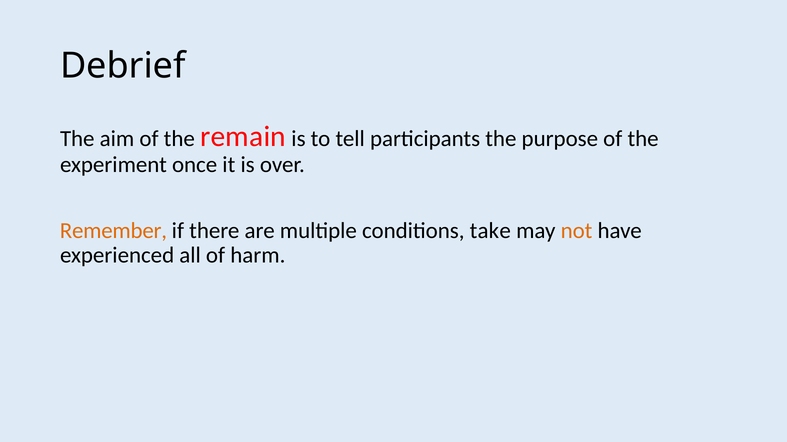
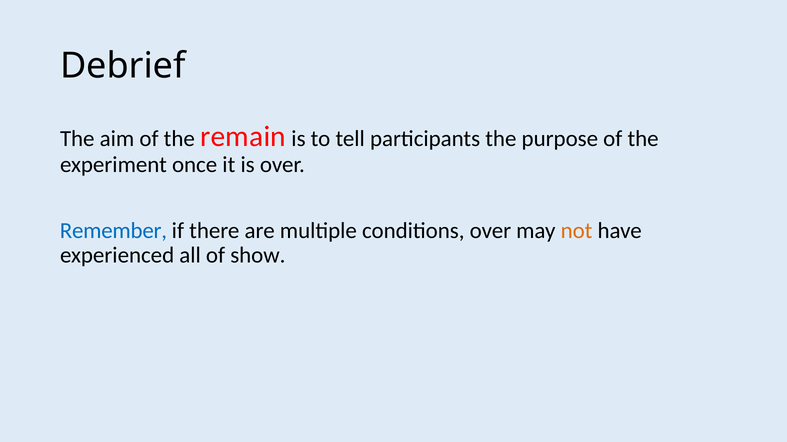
Remember colour: orange -> blue (113, 231)
conditions take: take -> over (490, 231)
harm: harm -> show (258, 256)
